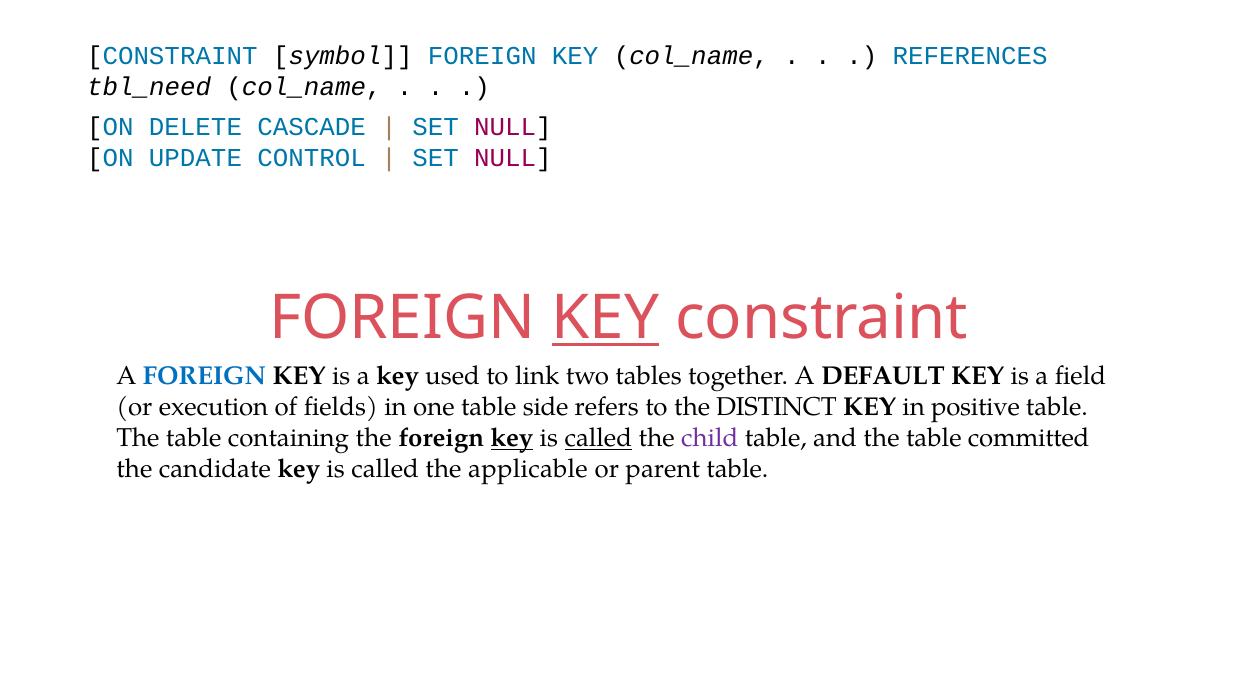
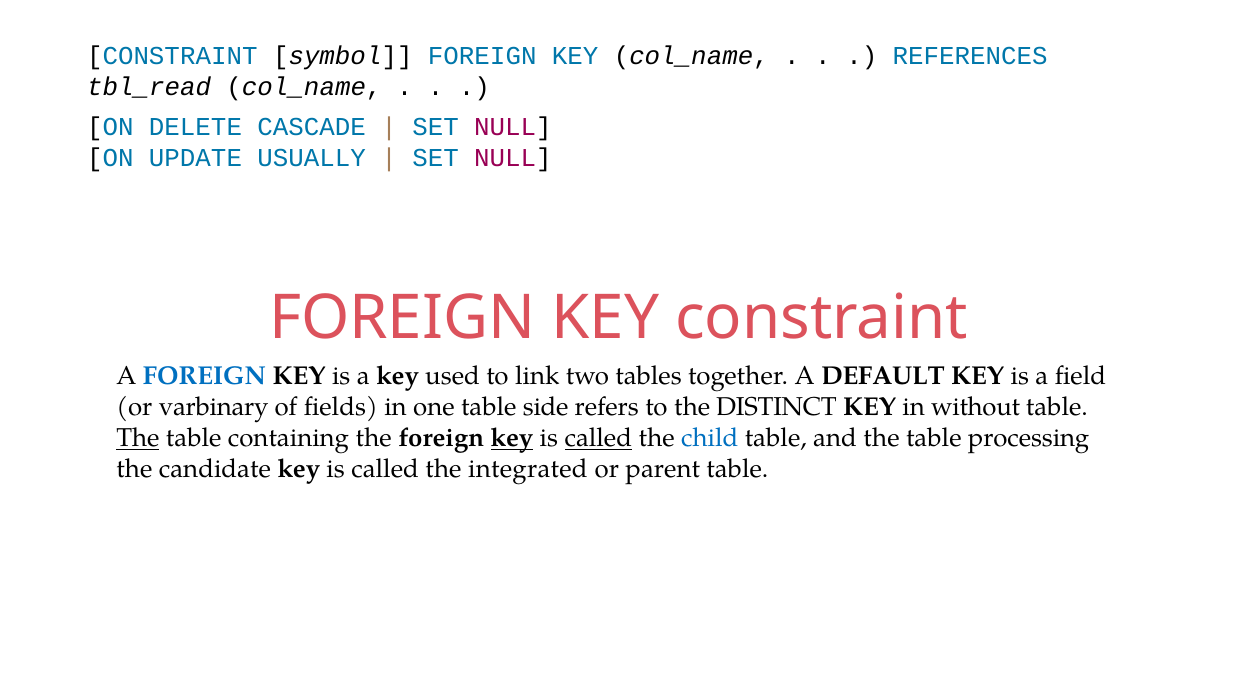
tbl_need: tbl_need -> tbl_read (149, 87)
CONTROL: CONTROL -> USUALLY (312, 158)
KEY underline: present -> none (605, 318)
execution: execution -> varbinary (214, 408)
positive: positive -> without (976, 408)
The underline: none -> present (138, 439)
child colour: purple -> blue (710, 439)
committed: committed -> processing (1029, 439)
applicable: applicable -> integrated (528, 470)
